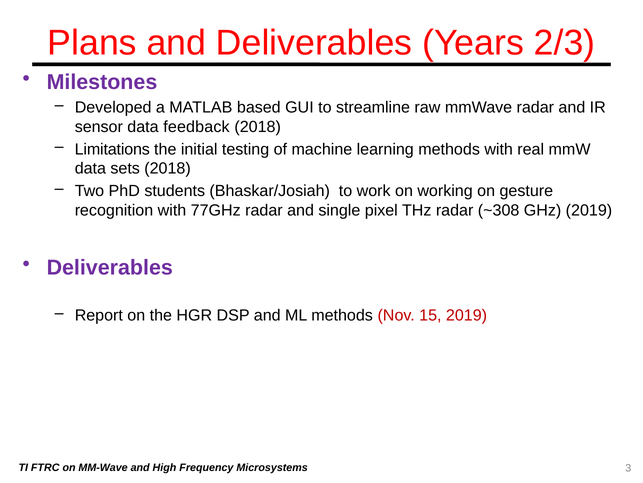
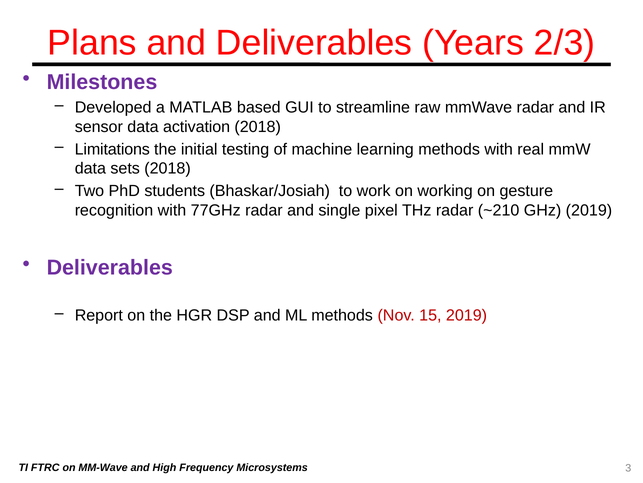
feedback: feedback -> activation (197, 127)
~308: ~308 -> ~210 (499, 210)
